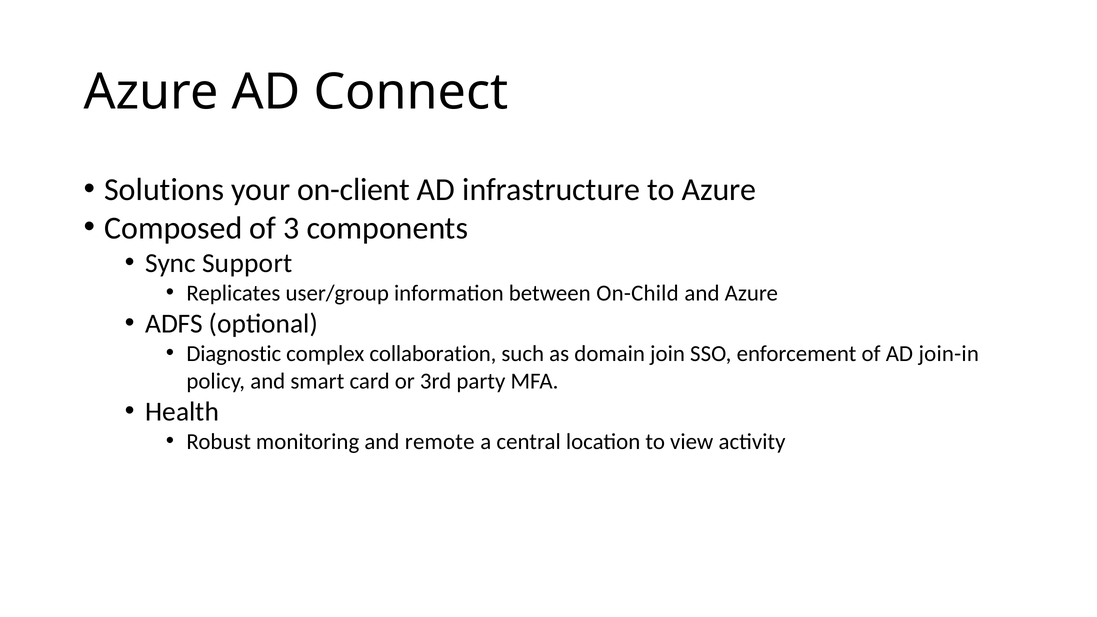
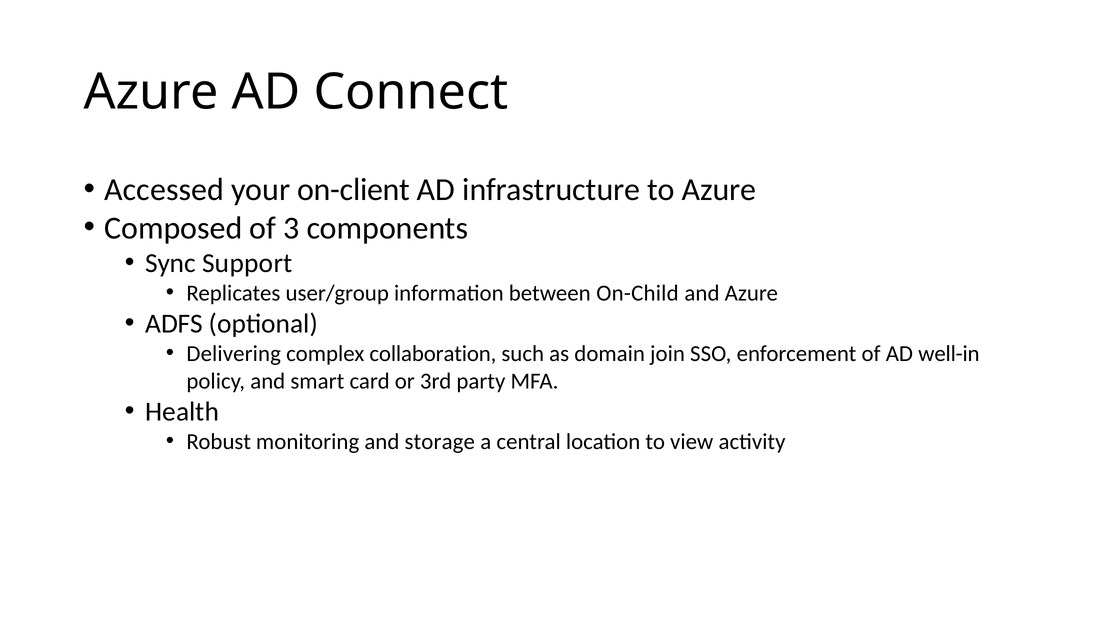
Solutions: Solutions -> Accessed (164, 190)
Diagnostic: Diagnostic -> Delivering (234, 354)
join-in: join-in -> well-in (949, 354)
remote: remote -> storage (440, 441)
